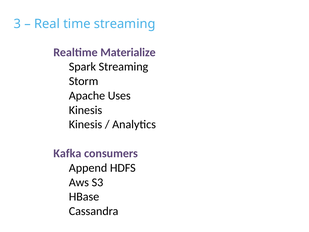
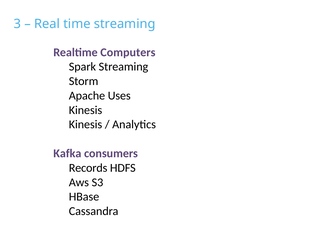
Materialize: Materialize -> Computers (128, 52)
Append: Append -> Records (88, 168)
